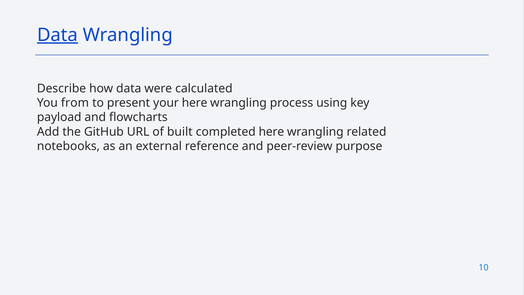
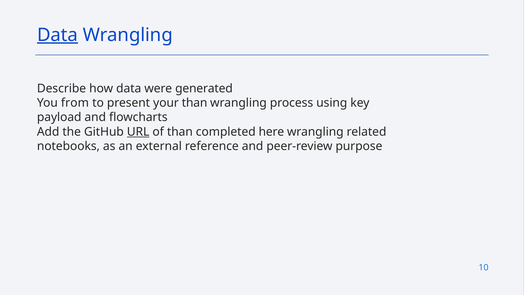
calculated: calculated -> generated (204, 88)
your here: here -> than (195, 103)
URL underline: none -> present (138, 132)
of built: built -> than (180, 132)
